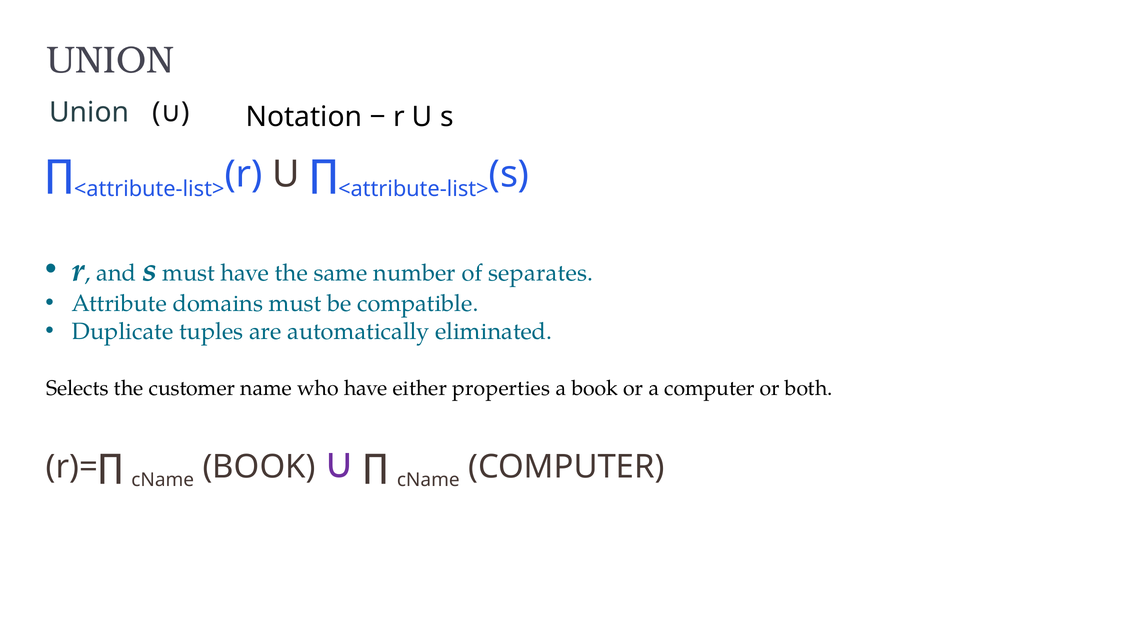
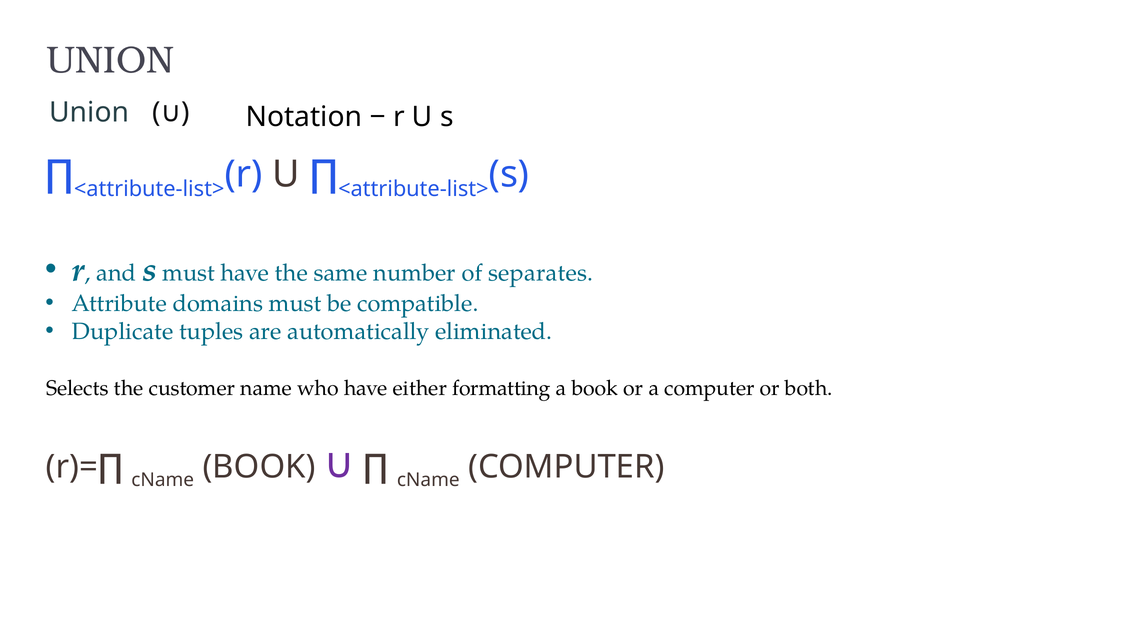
properties: properties -> formatting (501, 388)
